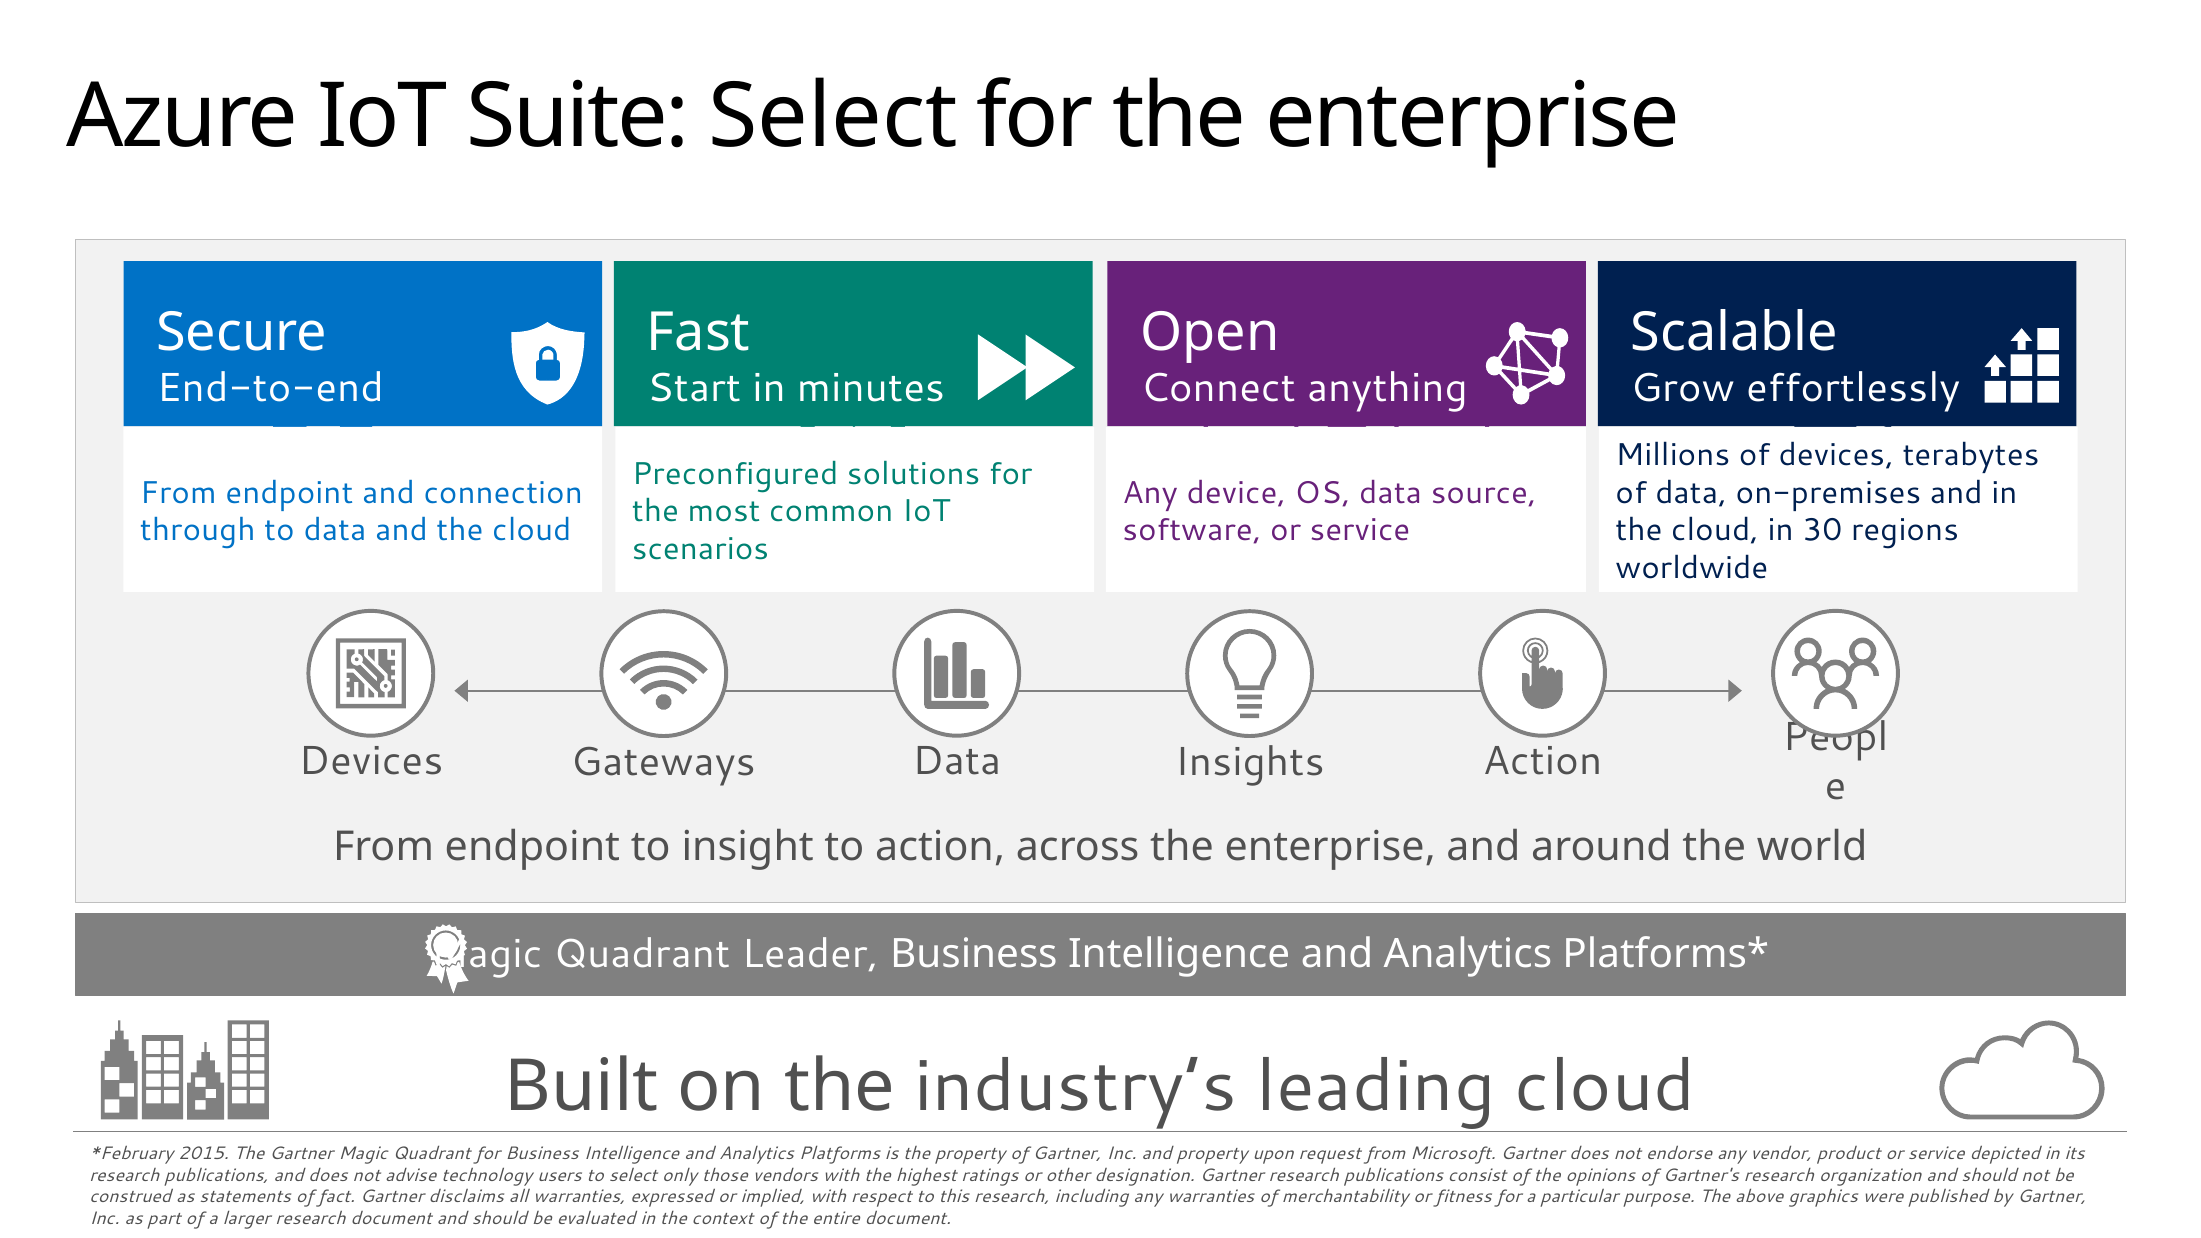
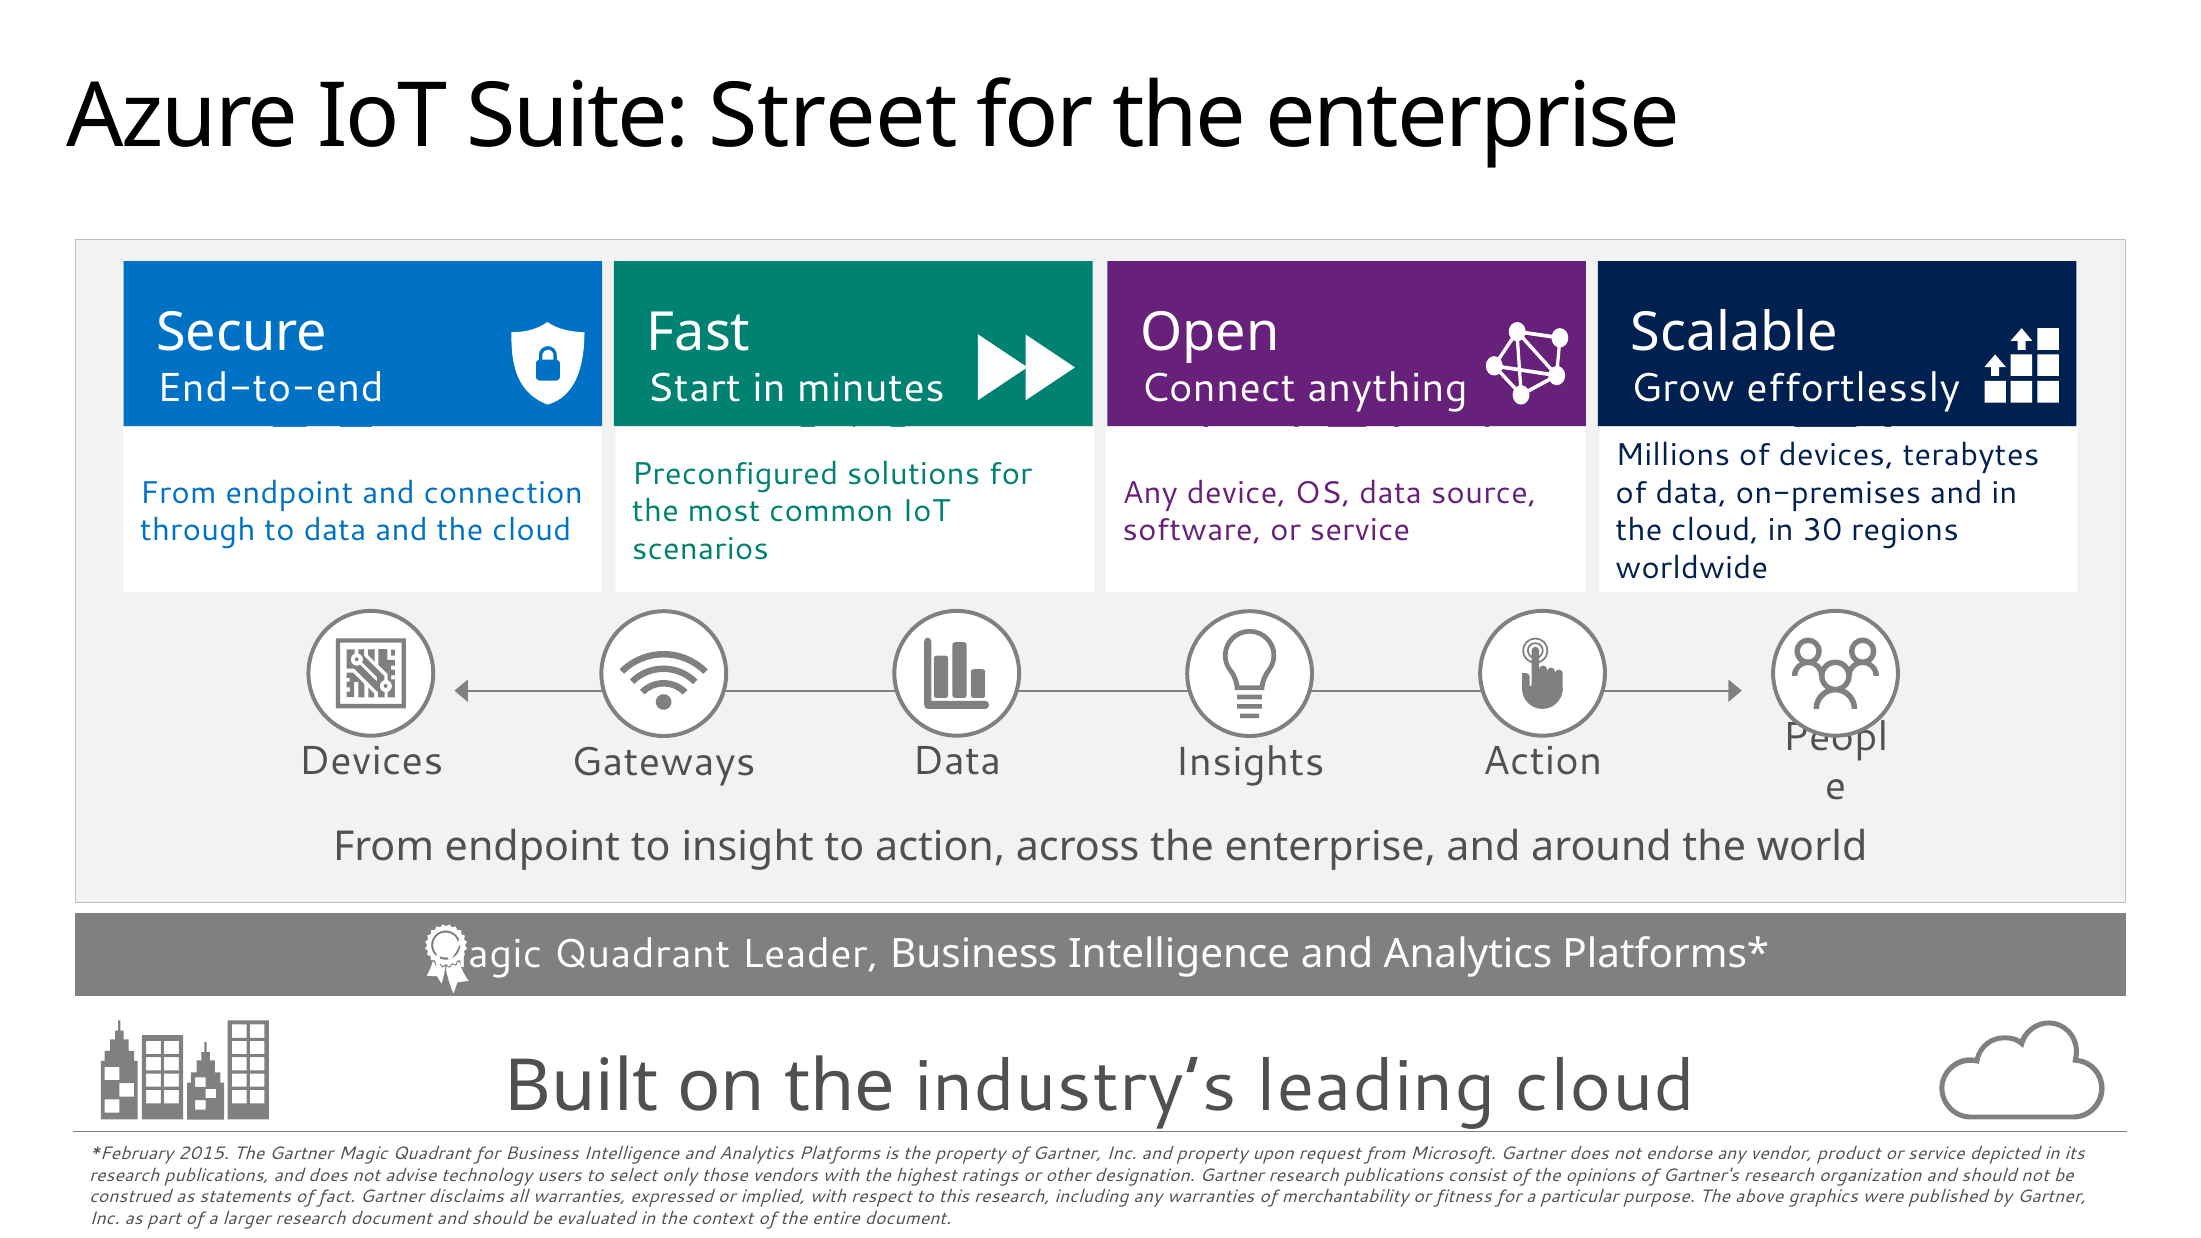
Suite Select: Select -> Street (833, 117)
